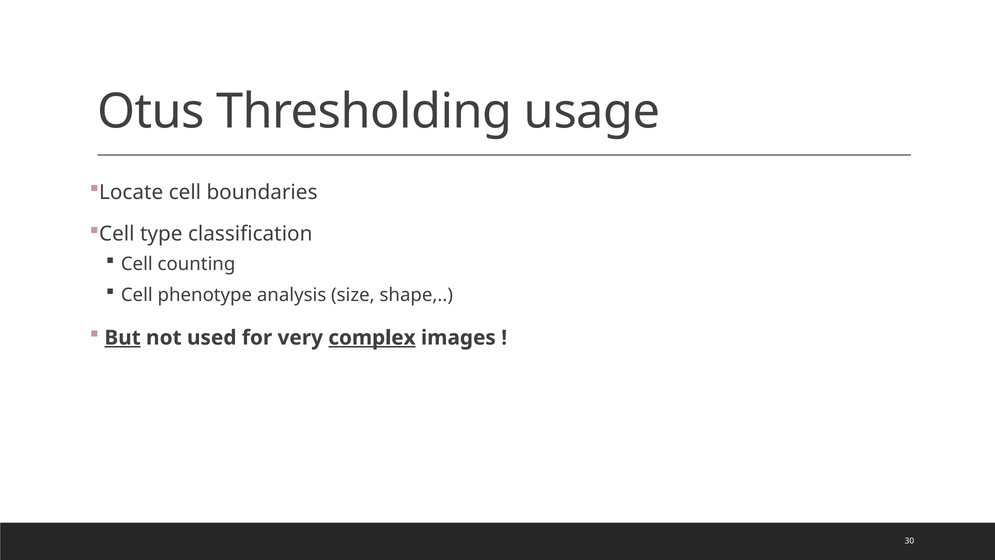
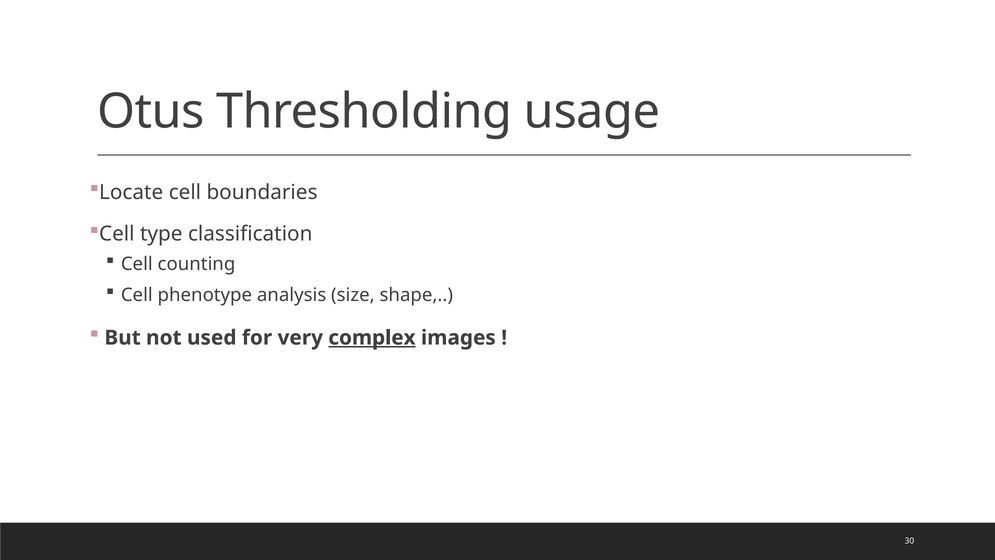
But underline: present -> none (123, 338)
